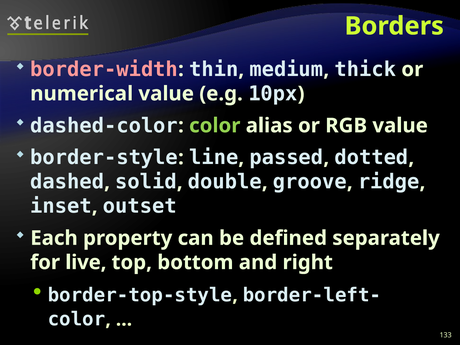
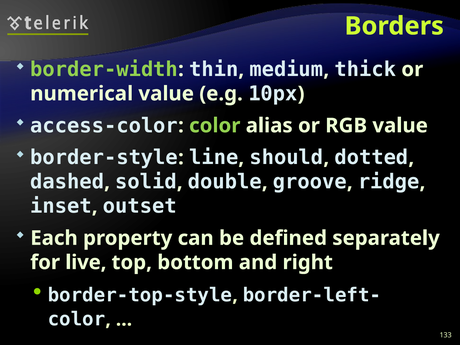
border-width colour: pink -> light green (104, 69)
dashed-color: dashed-color -> access-color (104, 126)
passed: passed -> should (286, 158)
